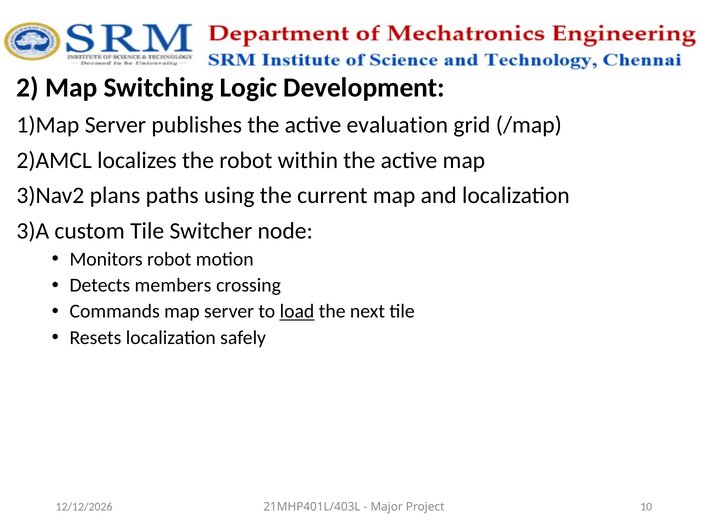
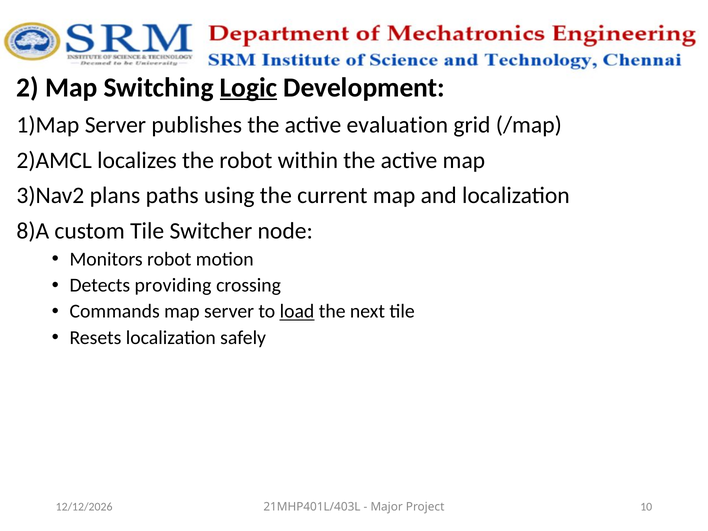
Logic underline: none -> present (249, 87)
3)A: 3)A -> 8)A (33, 231)
members: members -> providing (173, 285)
